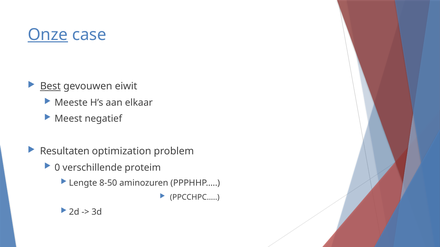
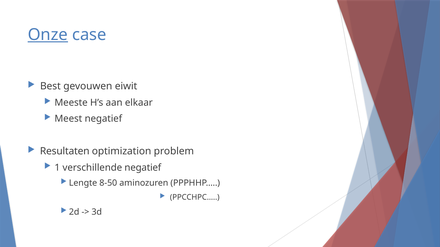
Best underline: present -> none (50, 86)
0: 0 -> 1 (57, 168)
verschillende proteim: proteim -> negatief (143, 168)
